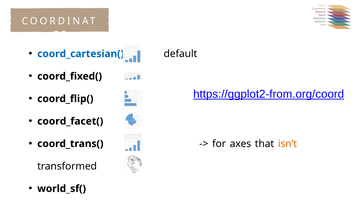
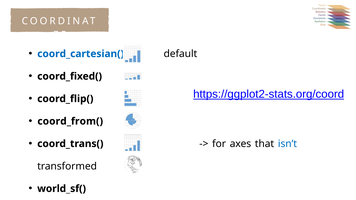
https://ggplot2-from.org/coord: https://ggplot2-from.org/coord -> https://ggplot2-stats.org/coord (269, 94)
coord_facet(: coord_facet( -> coord_from( (70, 121)
isn’t colour: orange -> blue (287, 144)
